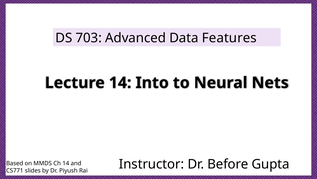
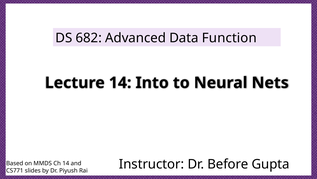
703: 703 -> 682 (89, 38)
Features: Features -> Function (229, 38)
